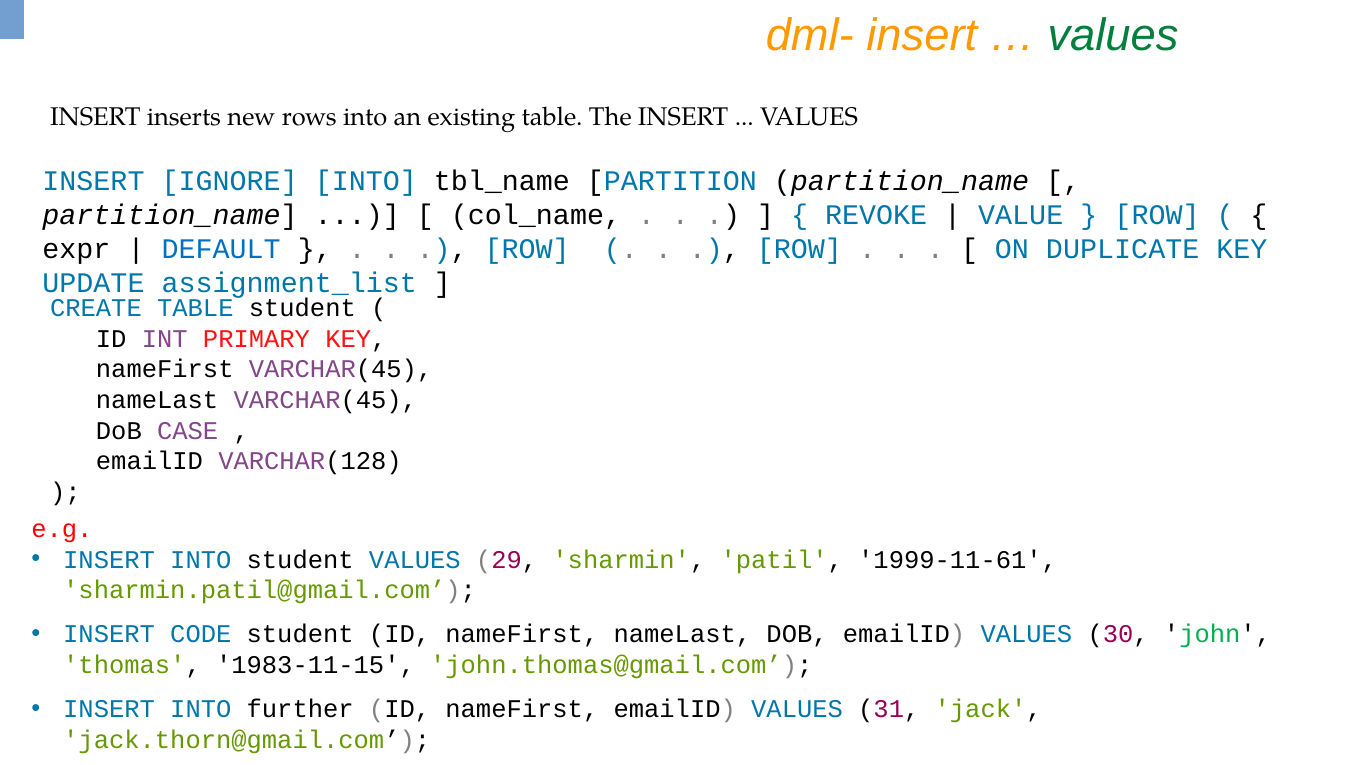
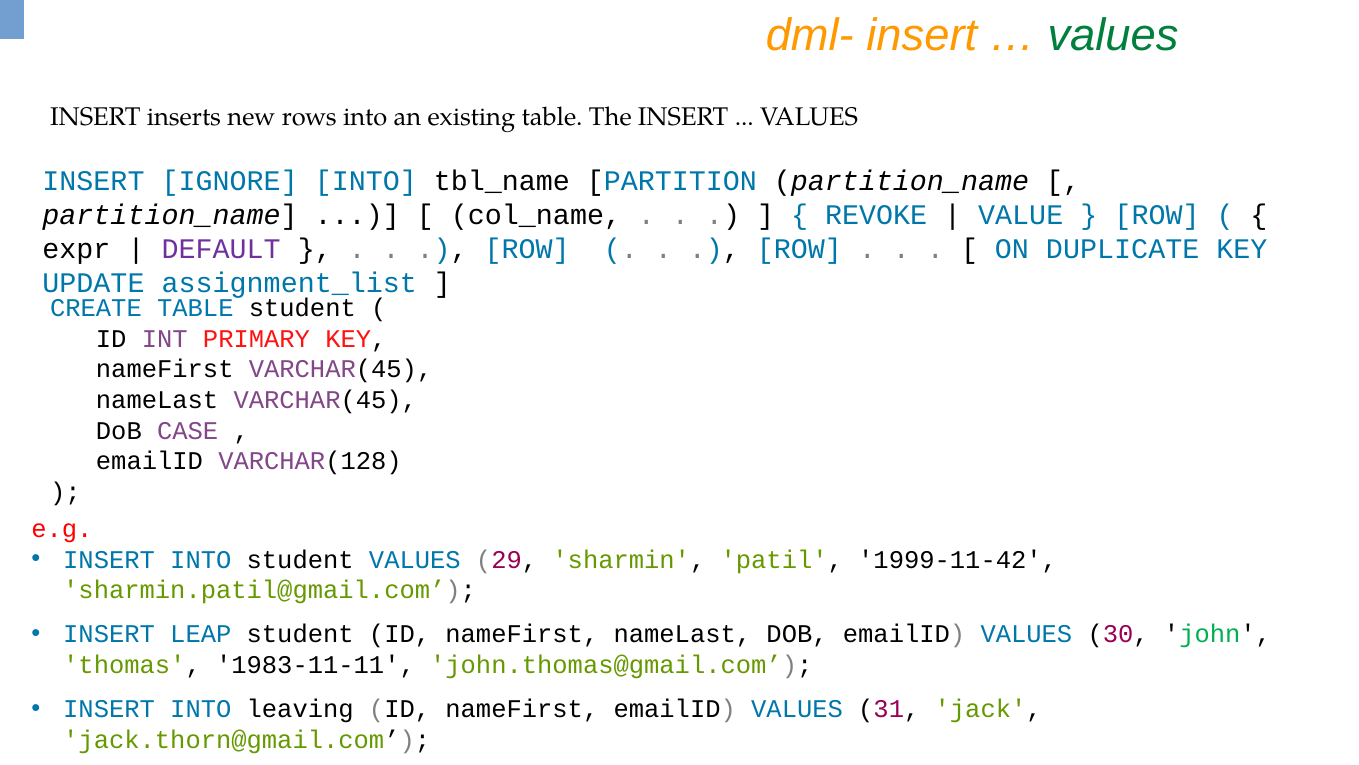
DEFAULT colour: blue -> purple (221, 249)
1999-11-61: 1999-11-61 -> 1999-11-42 (958, 559)
CODE: CODE -> LEAP (201, 634)
1983-11-15: 1983-11-15 -> 1983-11-11 (315, 665)
further: further -> leaving (300, 709)
